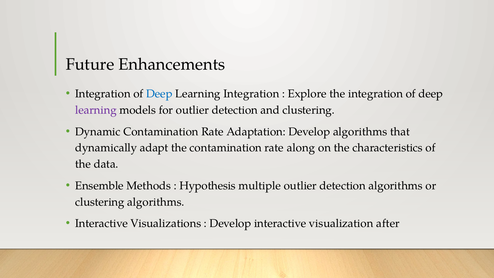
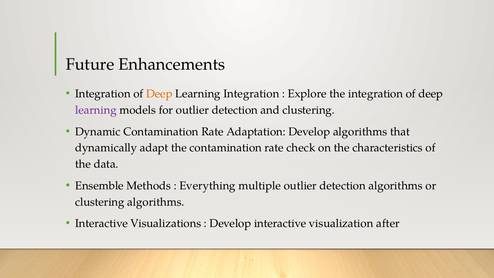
Deep colour: blue -> orange (159, 94)
along: along -> check (301, 148)
Hypothesis: Hypothesis -> Everything (207, 186)
